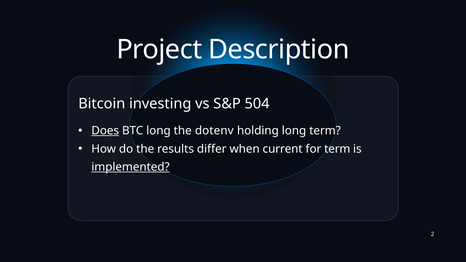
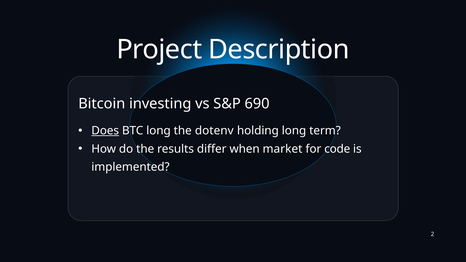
504: 504 -> 690 (257, 104)
current: current -> market (283, 149)
for term: term -> code (337, 149)
implemented underline: present -> none (130, 167)
